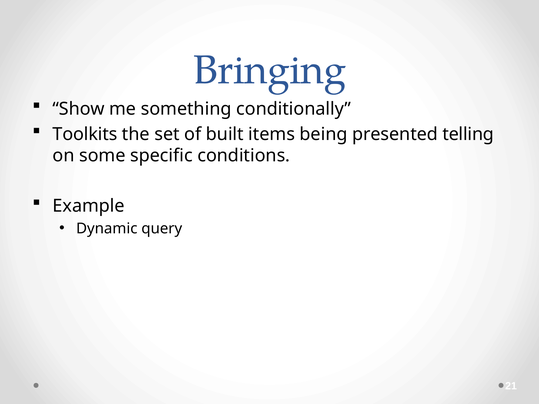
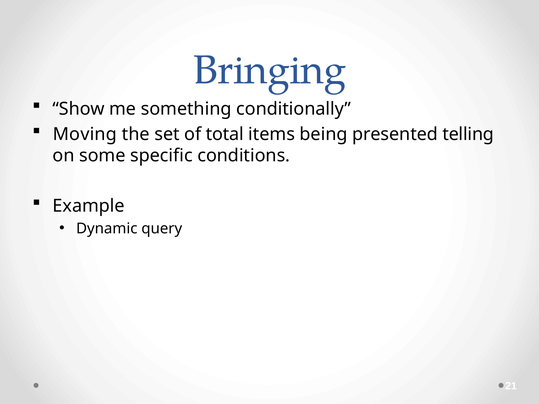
Toolkits: Toolkits -> Moving (85, 134)
built: built -> total (225, 134)
